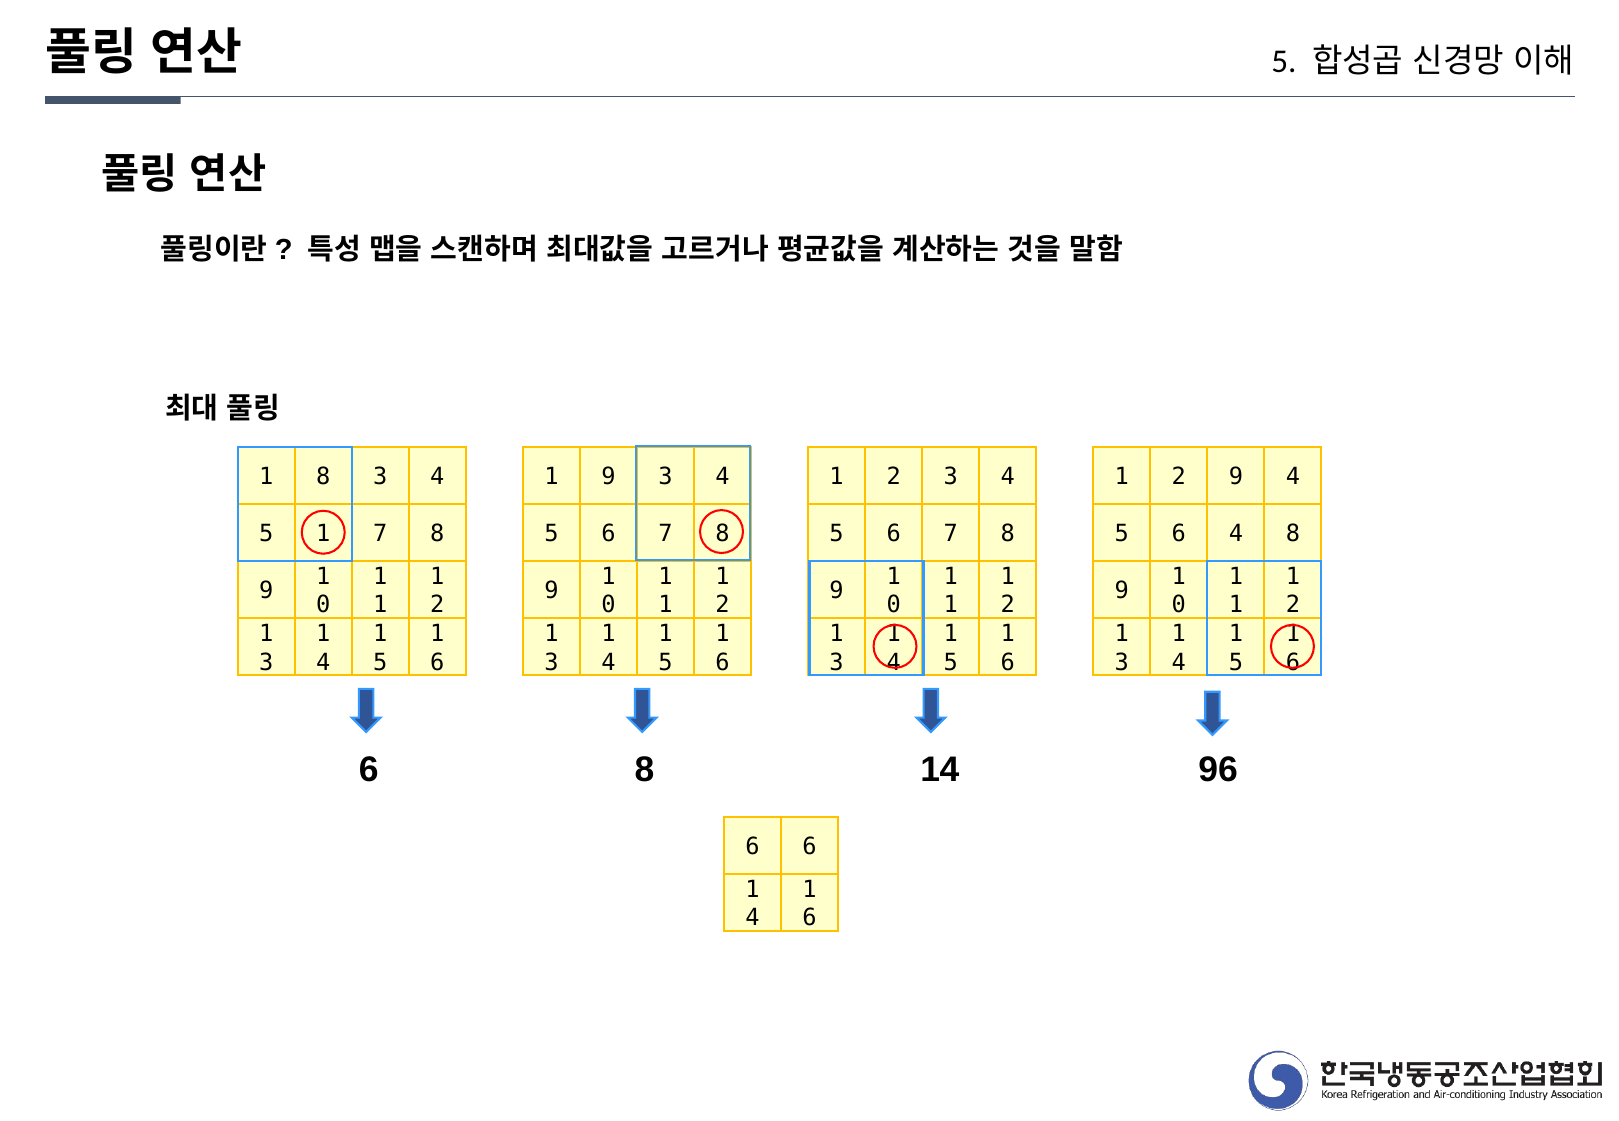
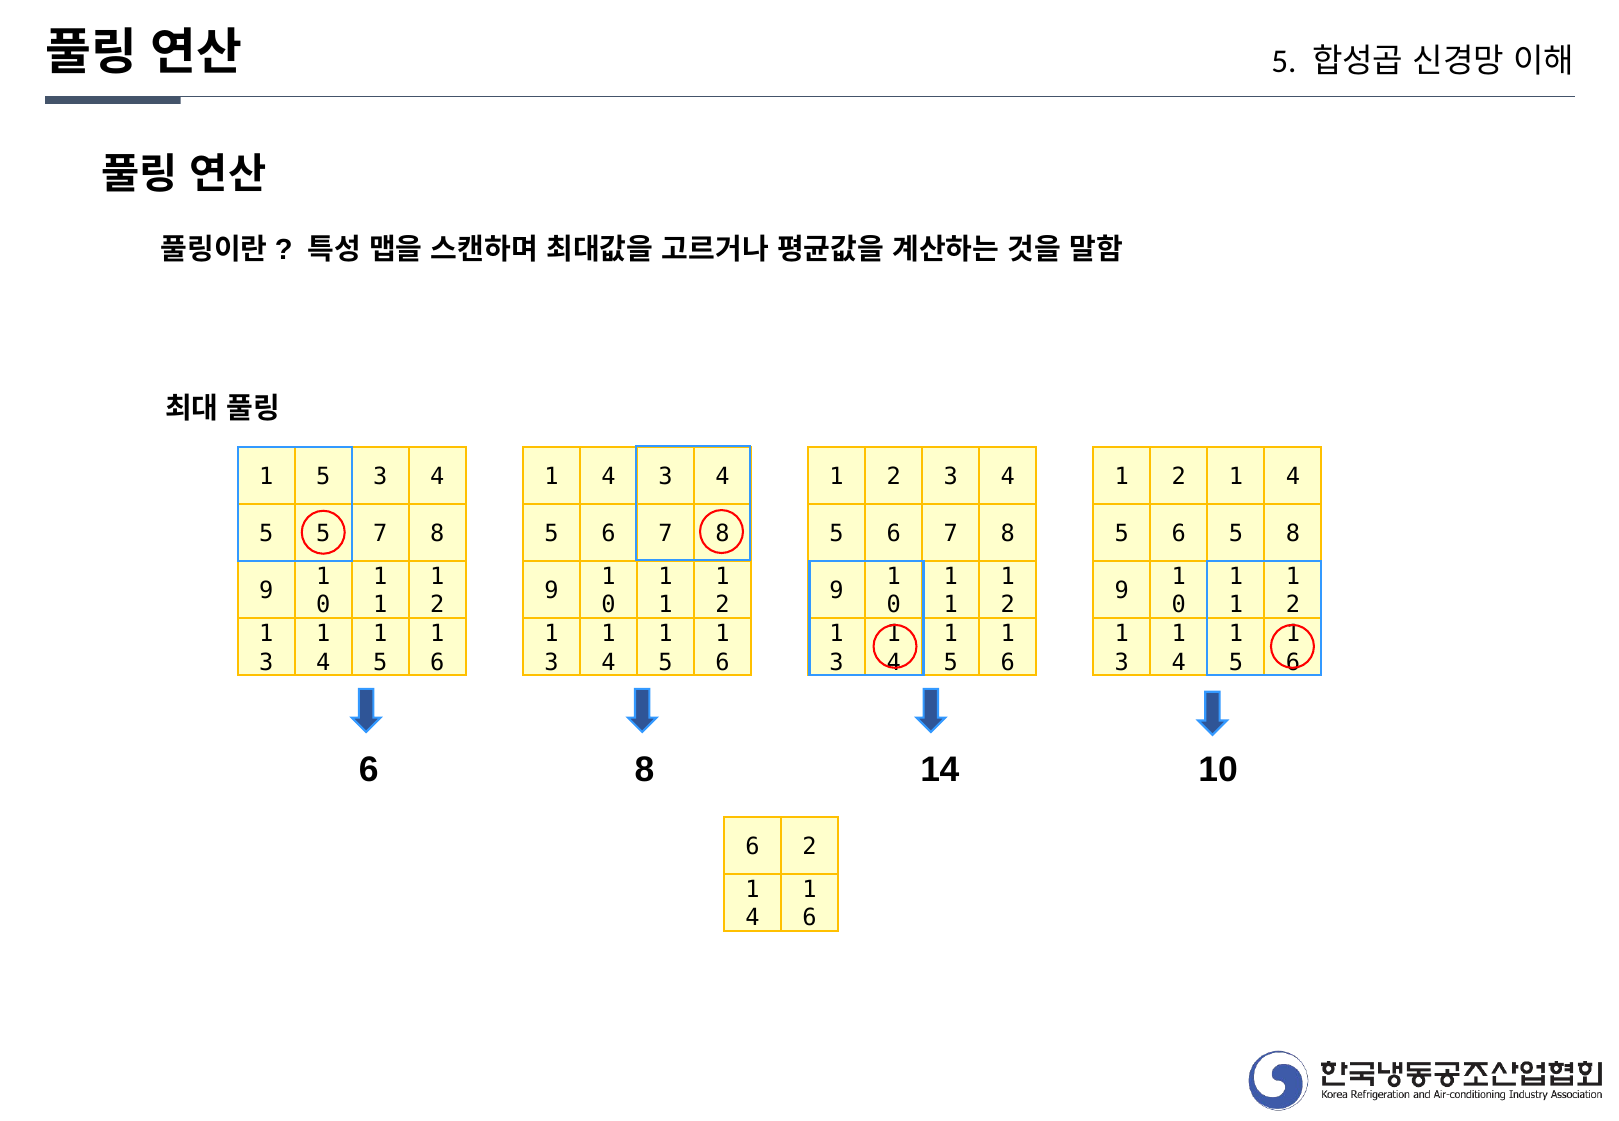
8: 8 -> 5 (323, 477)
9: 9 -> 4 (608, 477)
9: 9 -> 1 (1236, 477)
1: 1 -> 5 (323, 534)
6 4: 4 -> 5 (1236, 534)
96: 96 -> 10 (1218, 770)
6: 6 -> 2 (809, 847)
